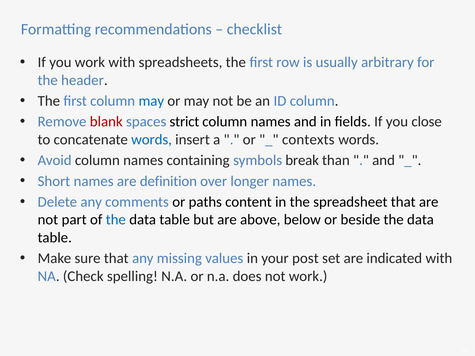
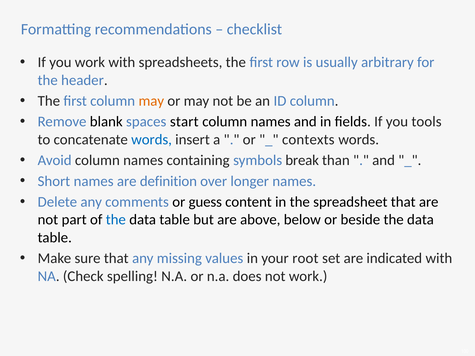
may colour: blue -> orange (151, 101)
blank colour: red -> black (106, 122)
strict: strict -> start (184, 122)
close: close -> tools (427, 122)
paths: paths -> guess (205, 202)
post: post -> root (305, 258)
